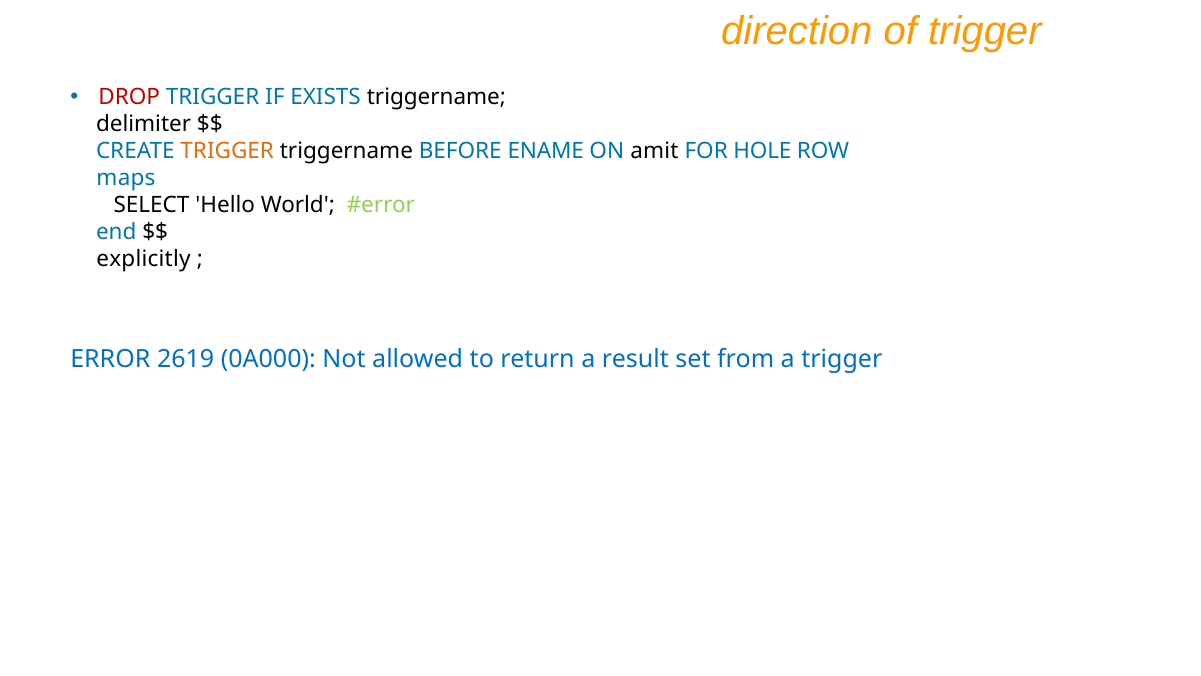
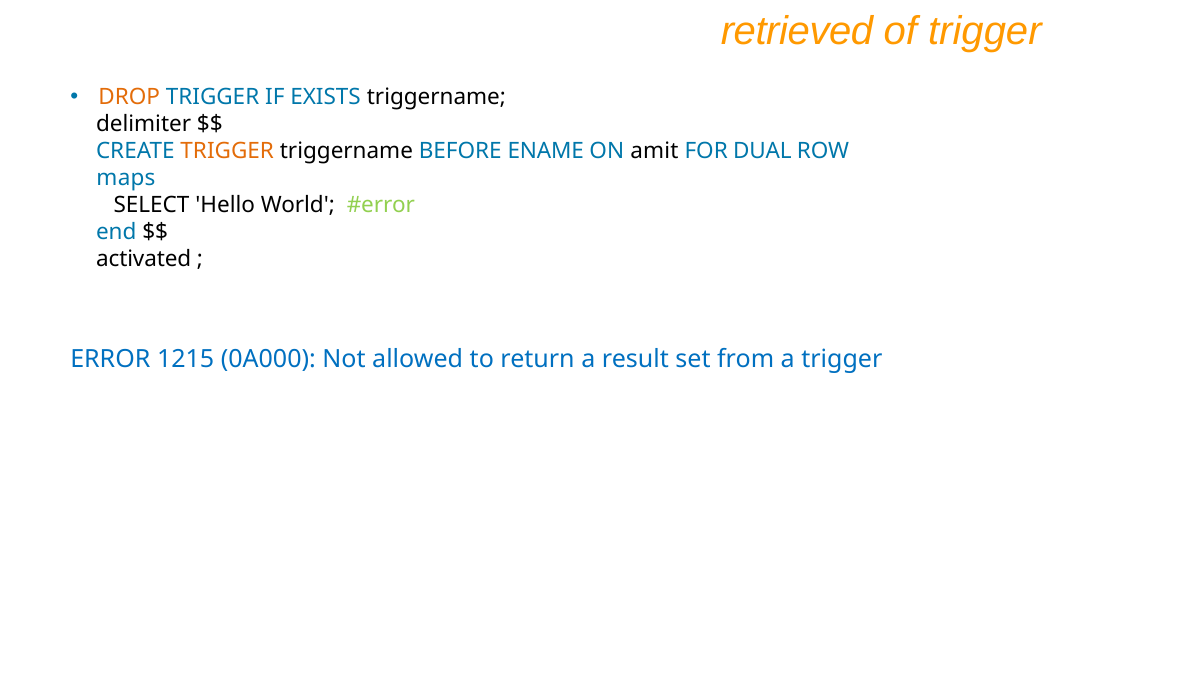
direction: direction -> retrieved (797, 31)
DROP colour: red -> orange (129, 97)
HOLE: HOLE -> DUAL (762, 151)
explicitly: explicitly -> activated (144, 259)
2619: 2619 -> 1215 (186, 359)
